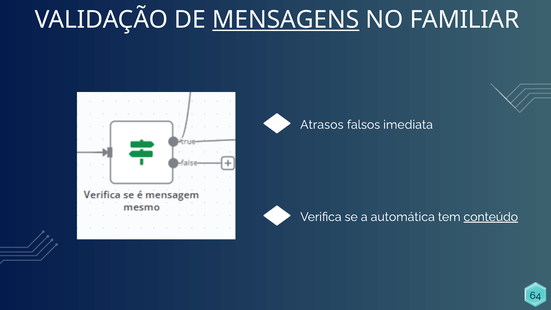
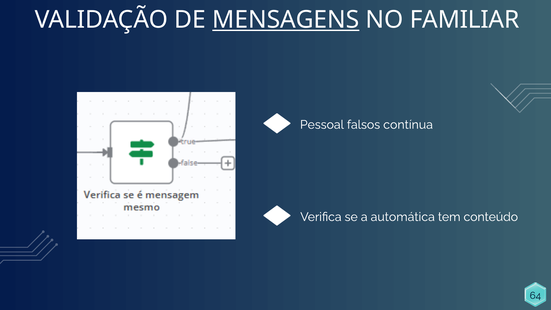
Atrasos: Atrasos -> Pessoal (322, 125)
imediata: imediata -> contínua (408, 125)
conteúdo underline: present -> none (491, 217)
